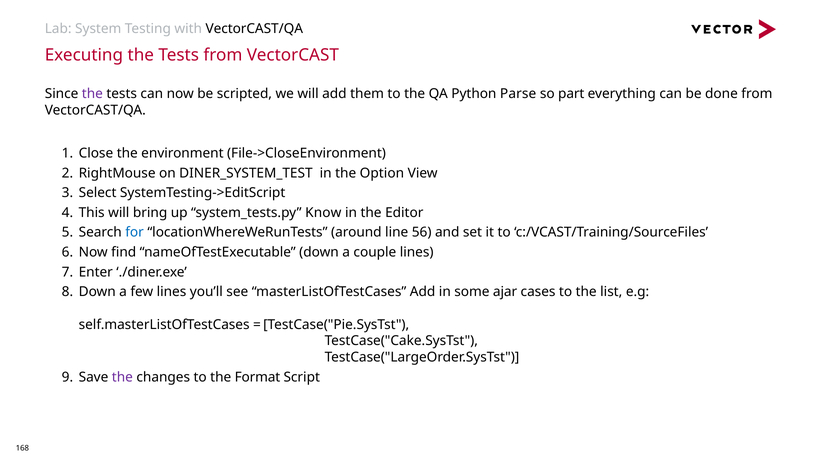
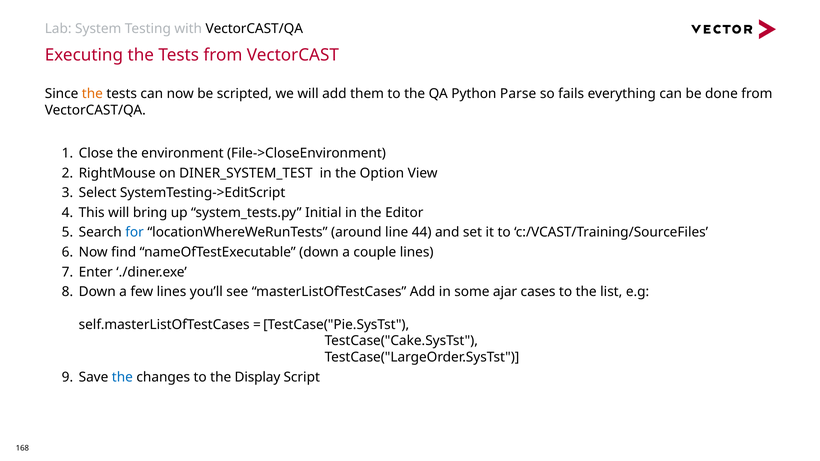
the colour: purple -> orange (92, 94)
part: part -> fails (571, 94)
Know: Know -> Initial (323, 213)
56: 56 -> 44 (422, 233)
the colour: purple -> blue (122, 377)
Format: Format -> Display (257, 377)
